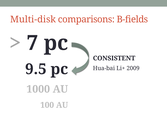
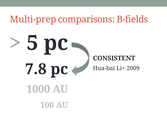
Multi-disk: Multi-disk -> Multi-prep (33, 19)
7: 7 -> 5 (32, 43)
9.5: 9.5 -> 7.8 (36, 69)
